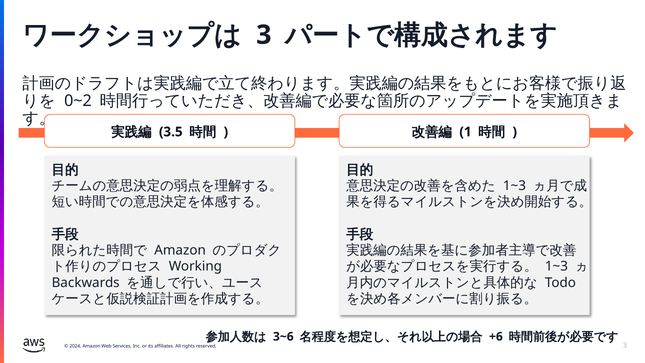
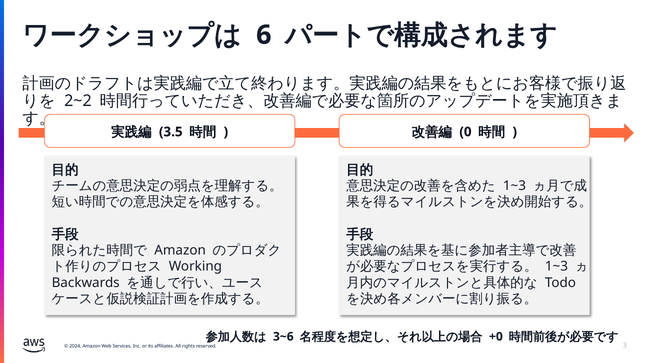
3: 3 -> 6 (264, 35)
0~2: 0~2 -> 2~2 (78, 101)
1: 1 -> 0 (465, 132)
+6: +6 -> +0 (496, 336)
